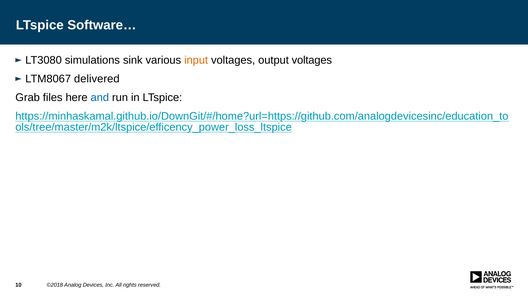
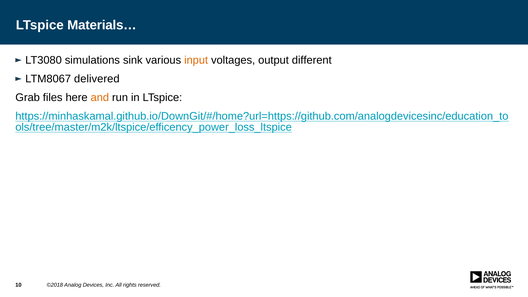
Software…: Software… -> Materials… (102, 25)
output voltages: voltages -> different (312, 60)
and colour: blue -> orange (100, 98)
